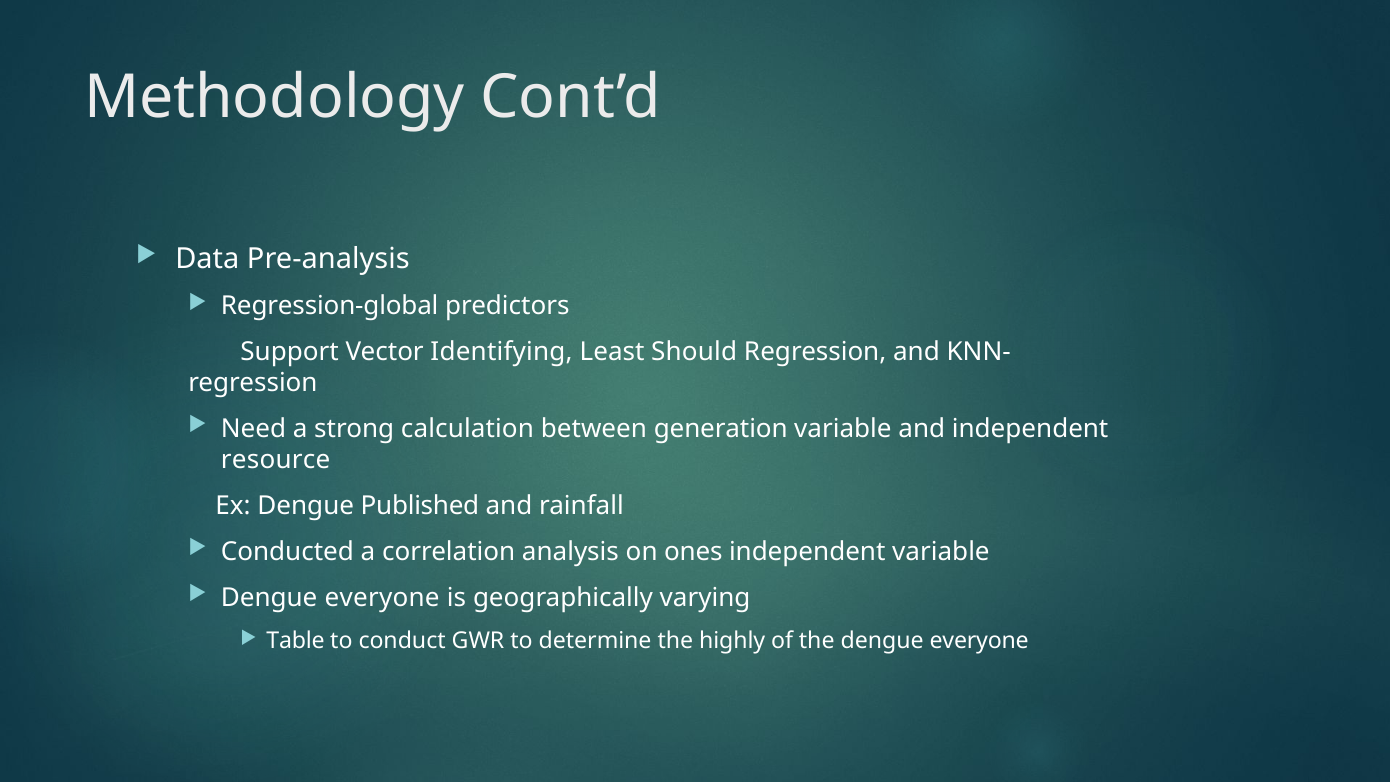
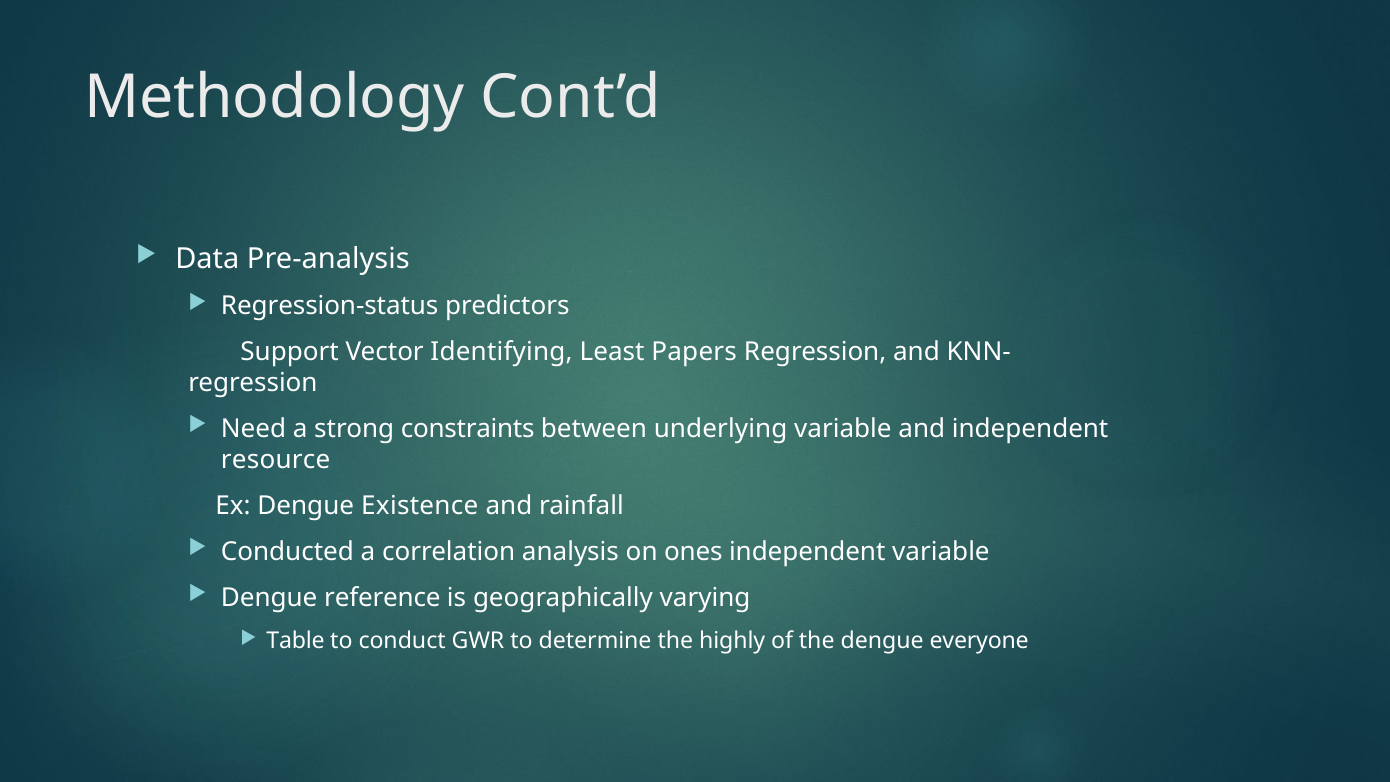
Regression-global: Regression-global -> Regression-status (330, 306)
Should: Should -> Papers (694, 352)
calculation: calculation -> constraints (468, 429)
generation: generation -> underlying (721, 429)
Published: Published -> Existence (420, 506)
everyone: everyone -> reference (382, 597)
